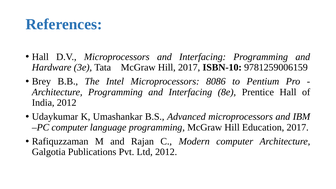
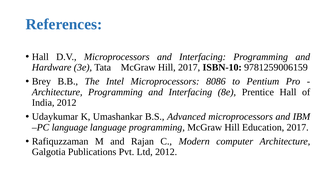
PC computer: computer -> language (70, 127)
